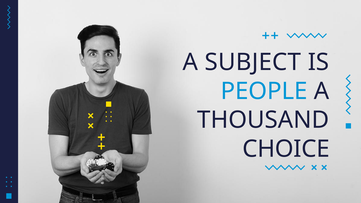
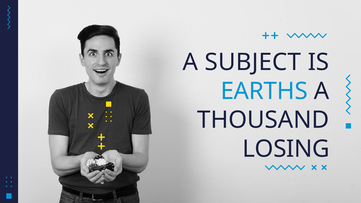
PEOPLE: PEOPLE -> EARTHS (264, 91)
CHOICE: CHOICE -> LOSING (286, 149)
